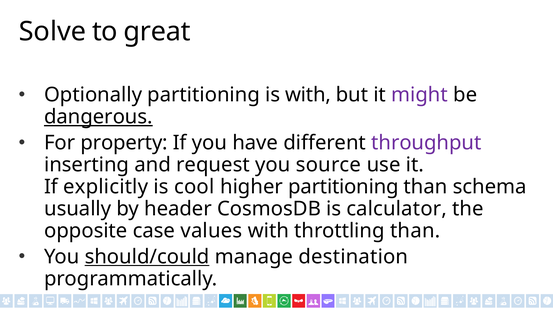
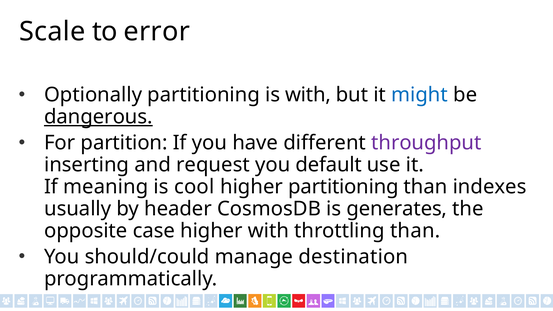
Solve: Solve -> Scale (52, 32)
great: great -> error (157, 32)
might colour: purple -> blue (420, 95)
property: property -> partition (124, 143)
source: source -> default (329, 165)
explicitly: explicitly -> meaning (106, 187)
schema: schema -> indexes (490, 187)
calculator: calculator -> generates (397, 209)
case values: values -> higher (211, 231)
should/could underline: present -> none (147, 257)
